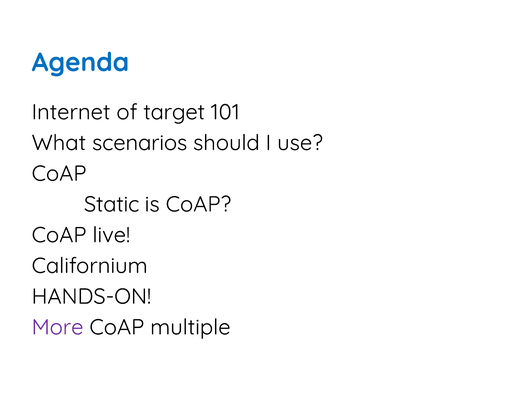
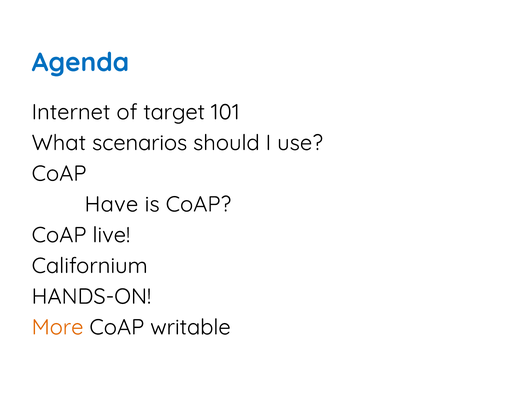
Static: Static -> Have (111, 204)
More colour: purple -> orange (58, 327)
multiple: multiple -> writable (190, 327)
